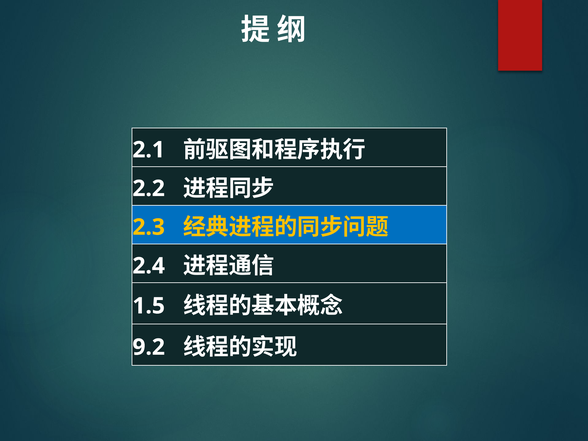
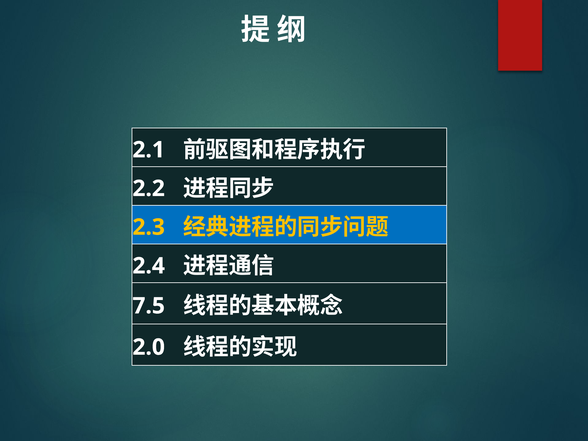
1.5: 1.5 -> 7.5 (149, 306)
9.2: 9.2 -> 2.0 (149, 347)
